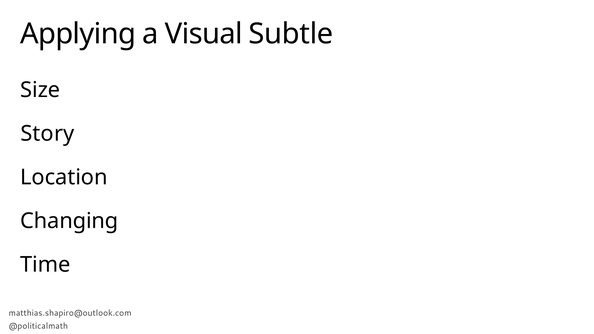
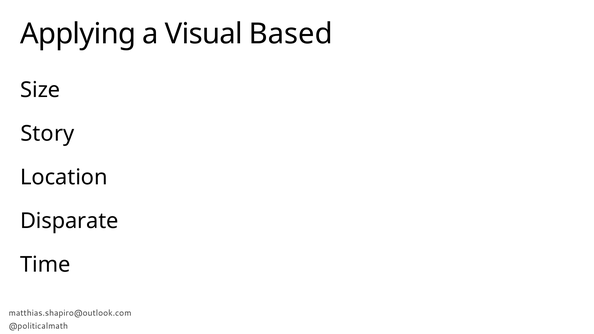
Subtle: Subtle -> Based (291, 34)
Changing: Changing -> Disparate (69, 221)
